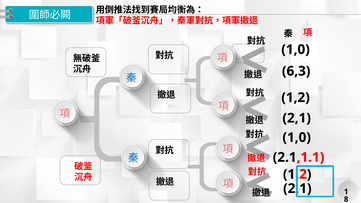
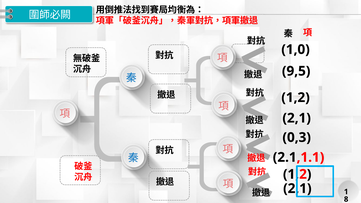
6,3: 6,3 -> 9,5 (296, 71)
1,0: 1,0 -> 0,3 (297, 137)
